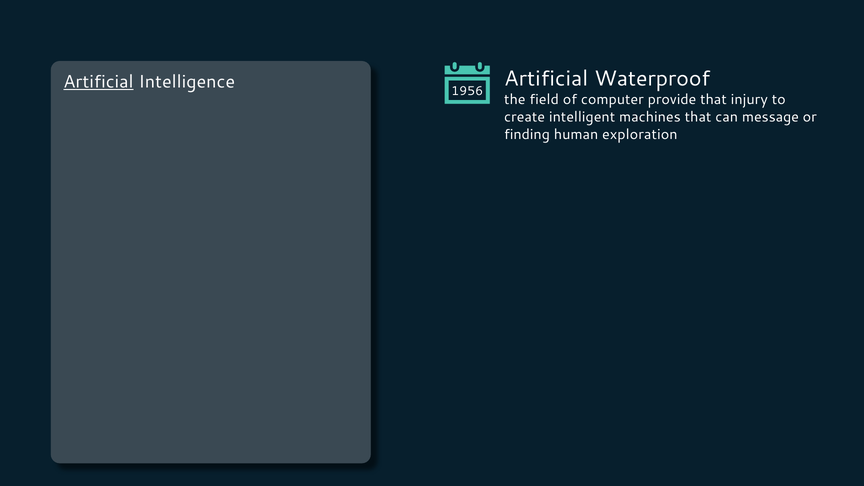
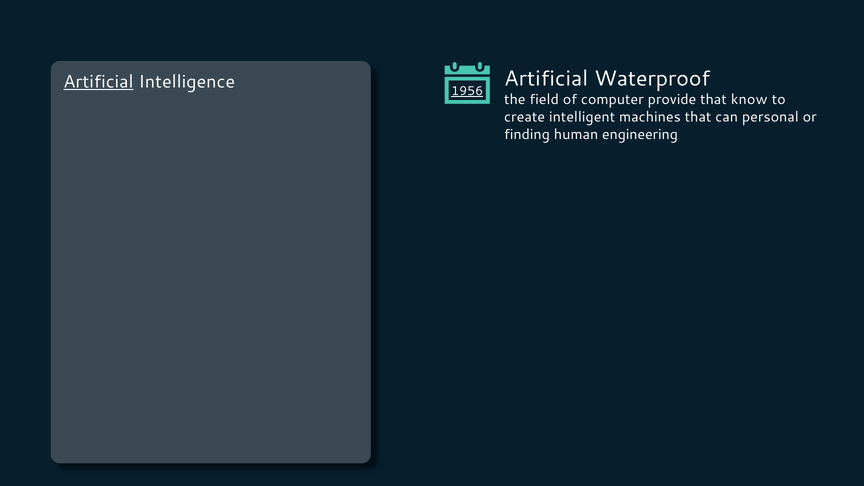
1956 underline: none -> present (467, 91)
injury: injury -> know (749, 100)
message: message -> personal (770, 117)
exploration: exploration -> engineering (640, 134)
